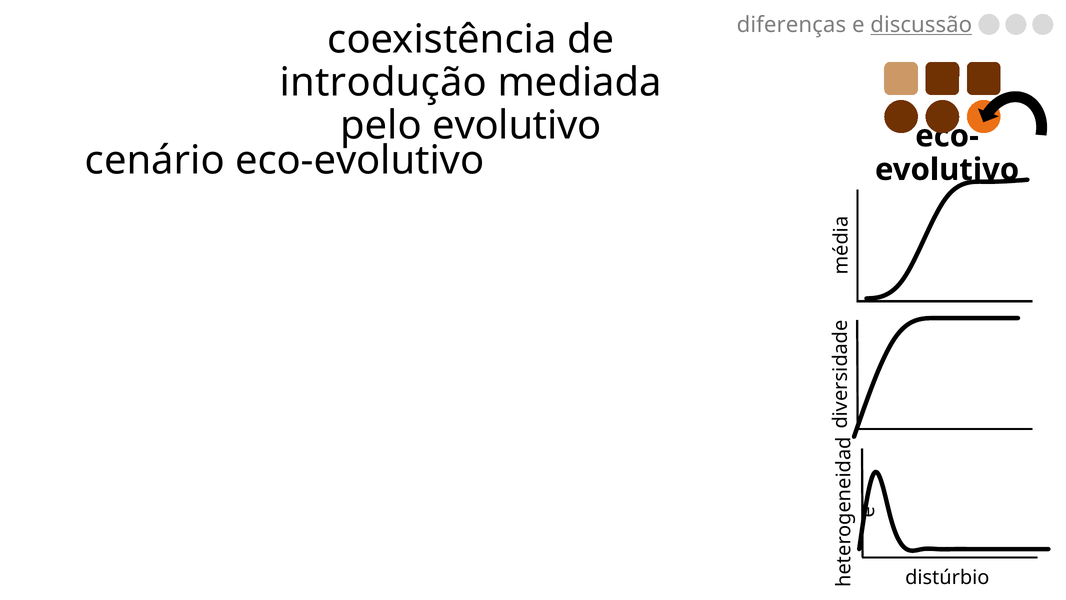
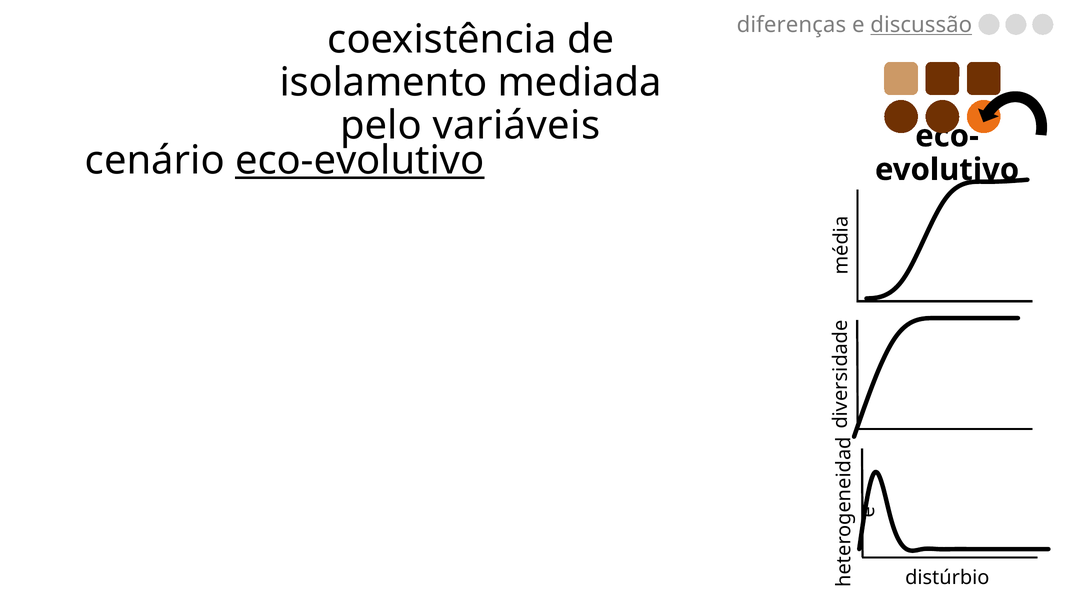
introdução: introdução -> isolamento (384, 82)
pelo evolutivo: evolutivo -> variáveis (516, 126)
eco-evolutivo underline: none -> present (360, 161)
